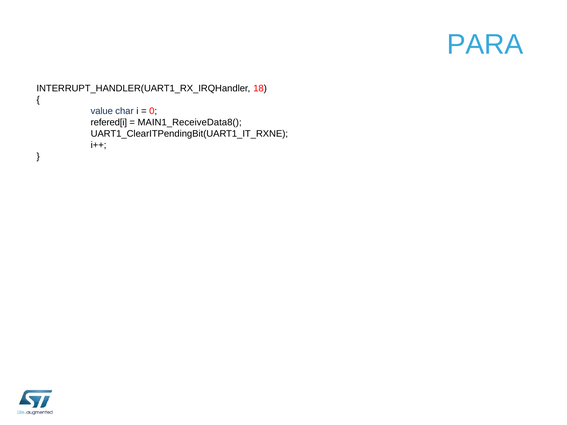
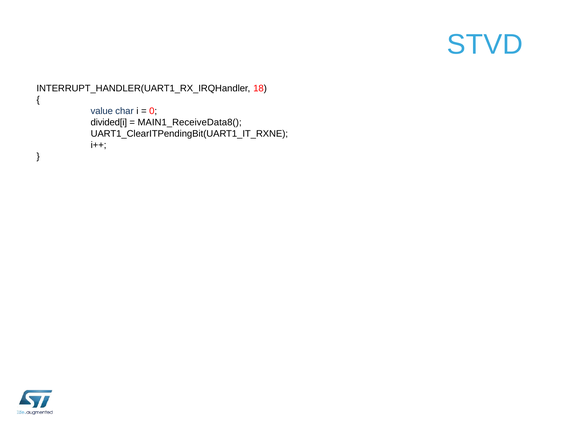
PARA: PARA -> STVD (485, 45)
refered[i: refered[i -> divided[i (109, 122)
